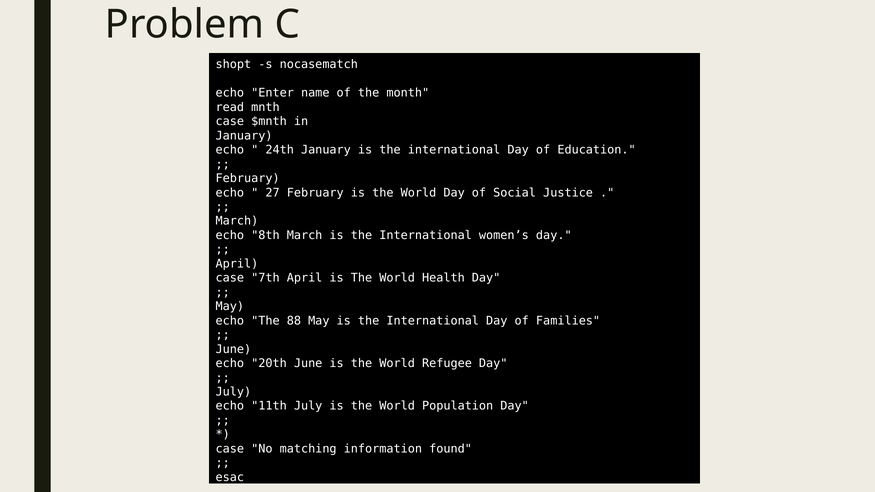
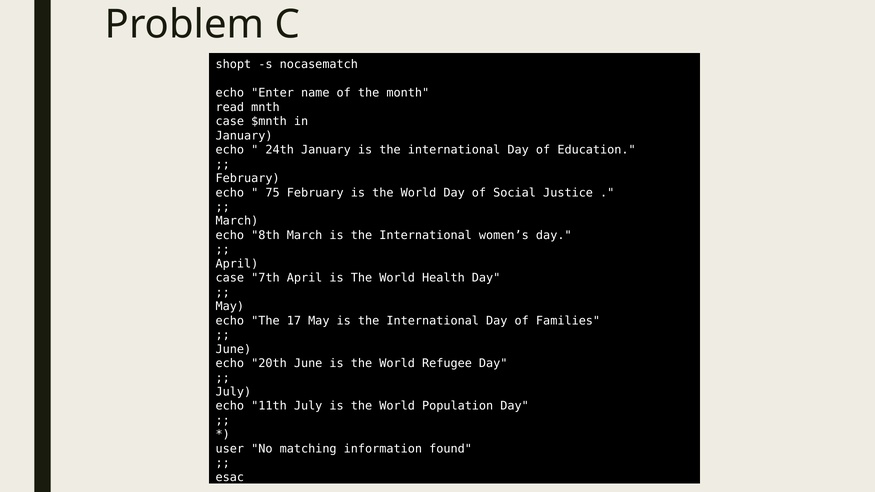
27: 27 -> 75 (273, 193)
88: 88 -> 17 (294, 321)
case: case -> user (230, 449)
